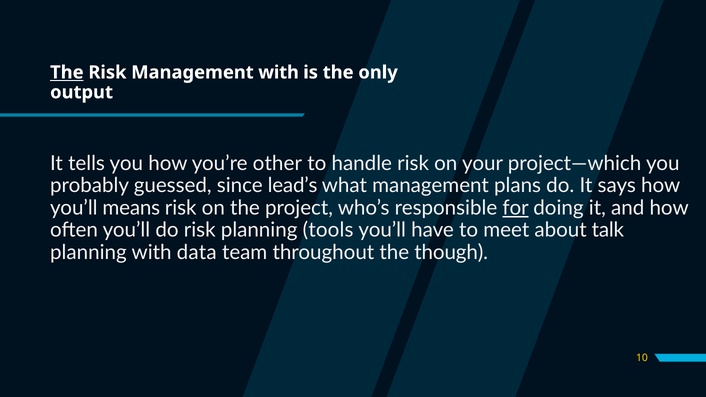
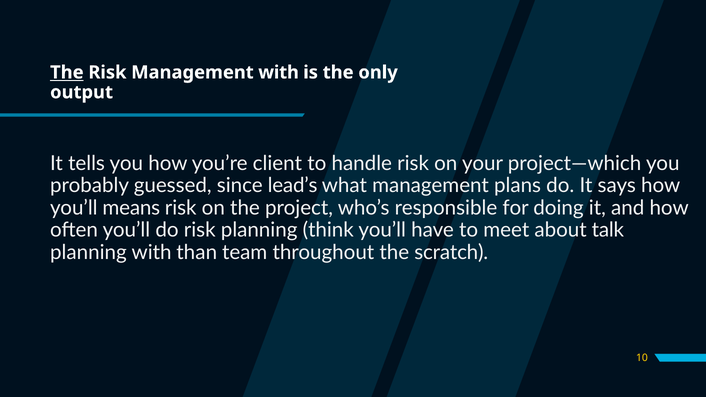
other: other -> client (277, 163)
for underline: present -> none (516, 208)
tools: tools -> think (328, 230)
data: data -> than (197, 252)
though: though -> scratch (451, 252)
